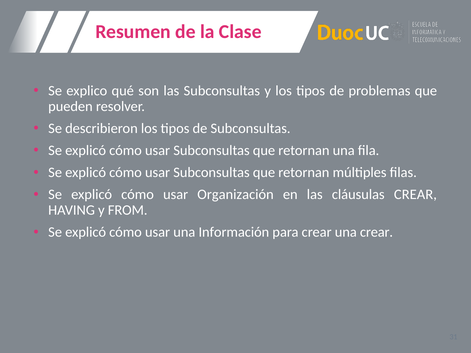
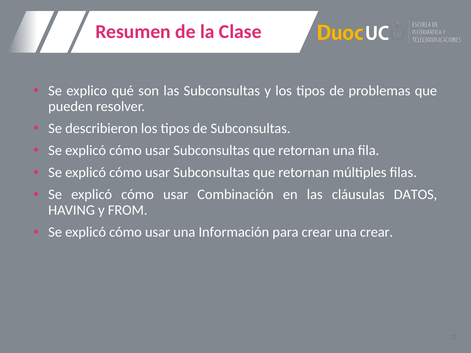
Organización: Organización -> Combinación (236, 195)
cláusulas CREAR: CREAR -> DATOS (416, 195)
